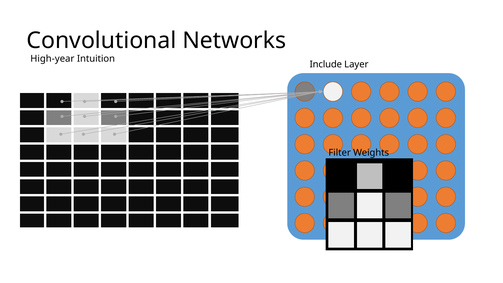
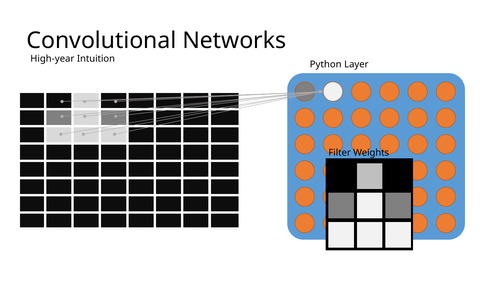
Include: Include -> Python (326, 65)
